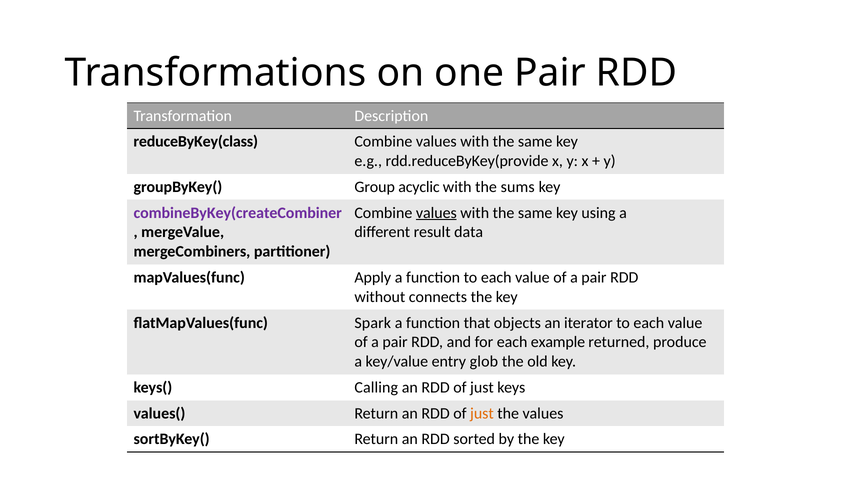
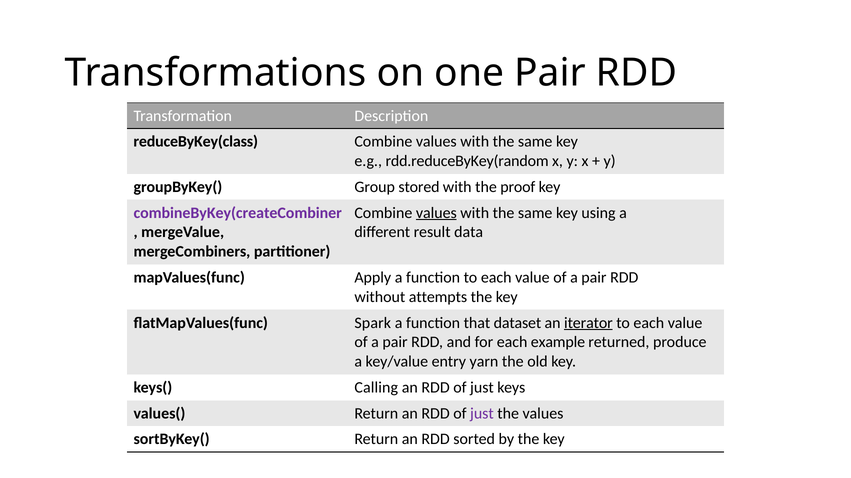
rdd.reduceByKey(provide: rdd.reduceByKey(provide -> rdd.reduceByKey(random (467, 161)
acyclic: acyclic -> stored (419, 187)
sums: sums -> proof (518, 187)
connects: connects -> attempts (438, 297)
objects: objects -> dataset (517, 323)
iterator underline: none -> present (588, 323)
glob: glob -> yarn (484, 362)
just colour: orange -> purple (482, 414)
